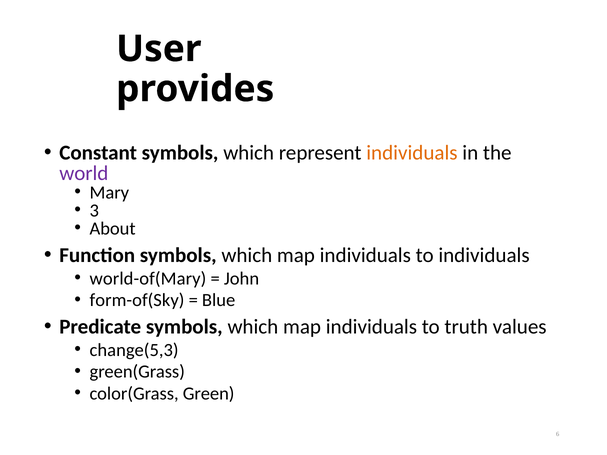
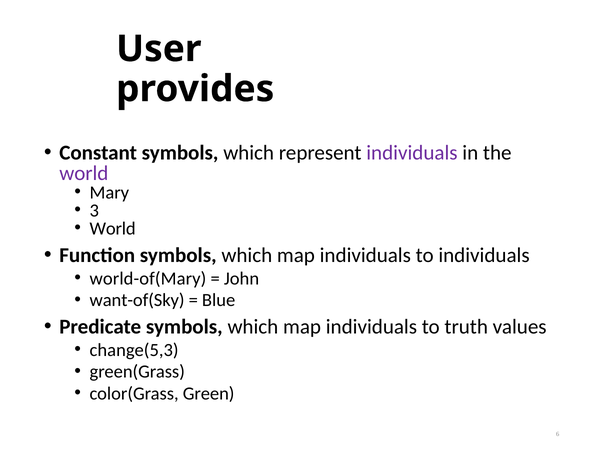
individuals colour: orange -> purple (412, 153)
About: About -> World (113, 229)
form-of(Sky: form-of(Sky -> want-of(Sky (137, 300)
